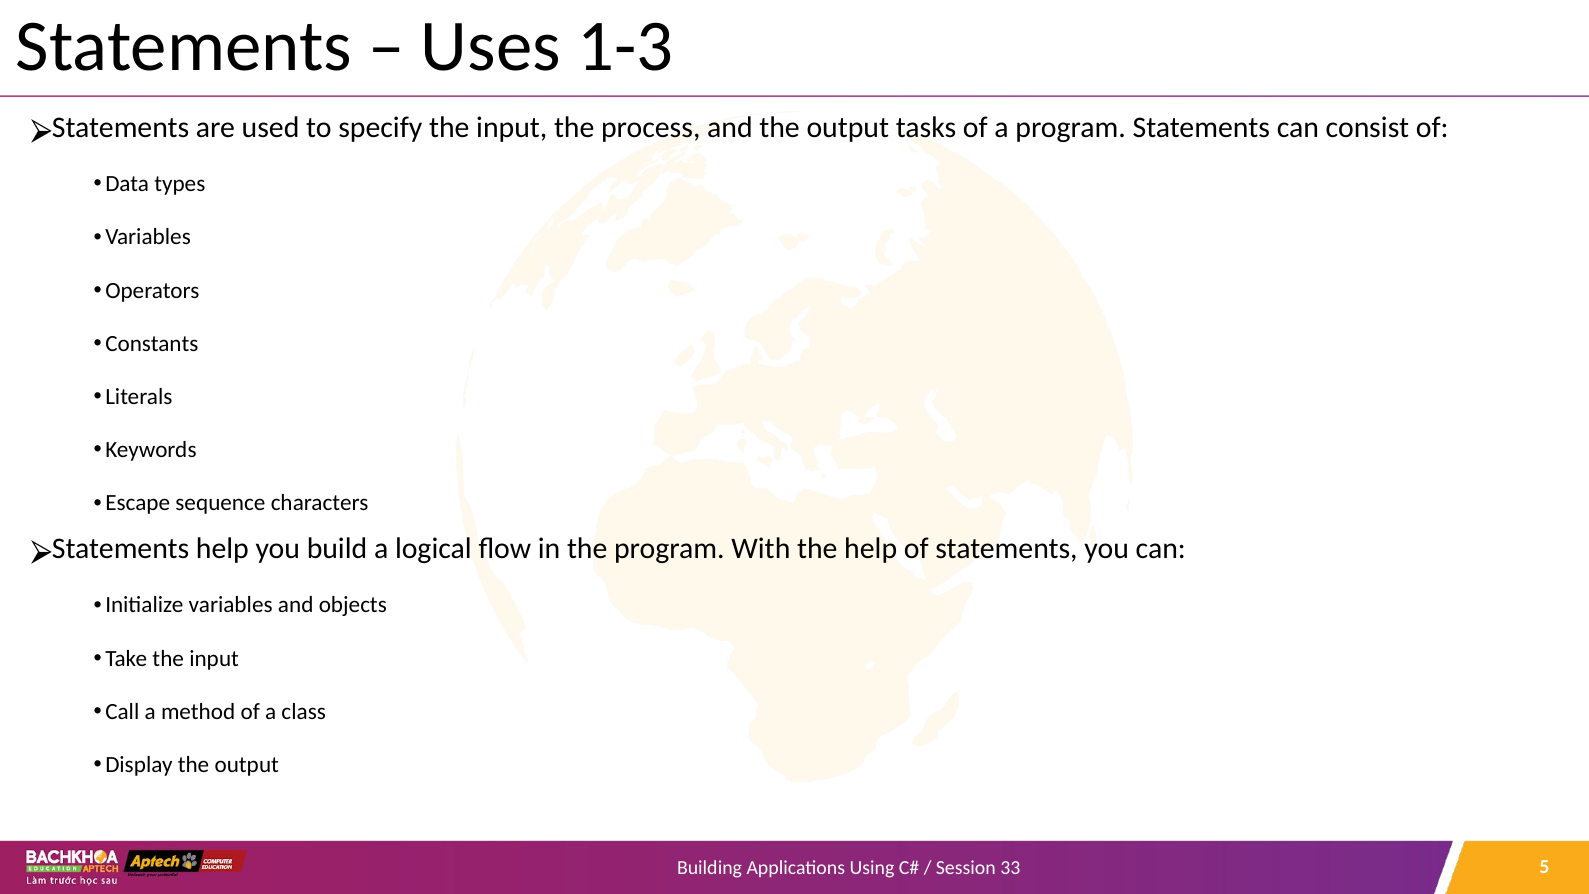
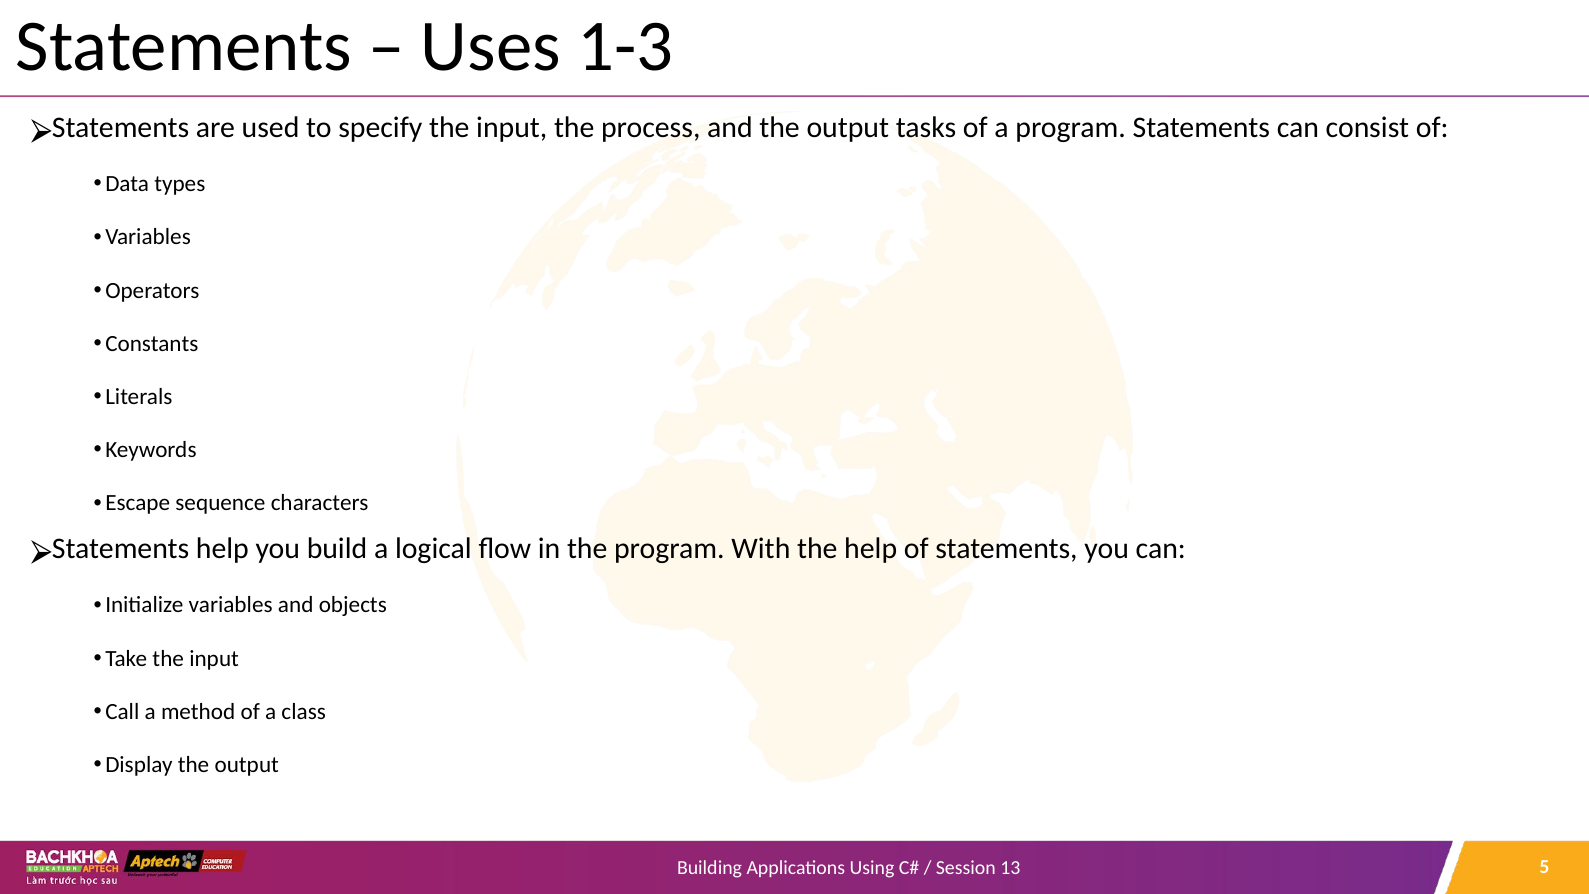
33: 33 -> 13 (1010, 868)
